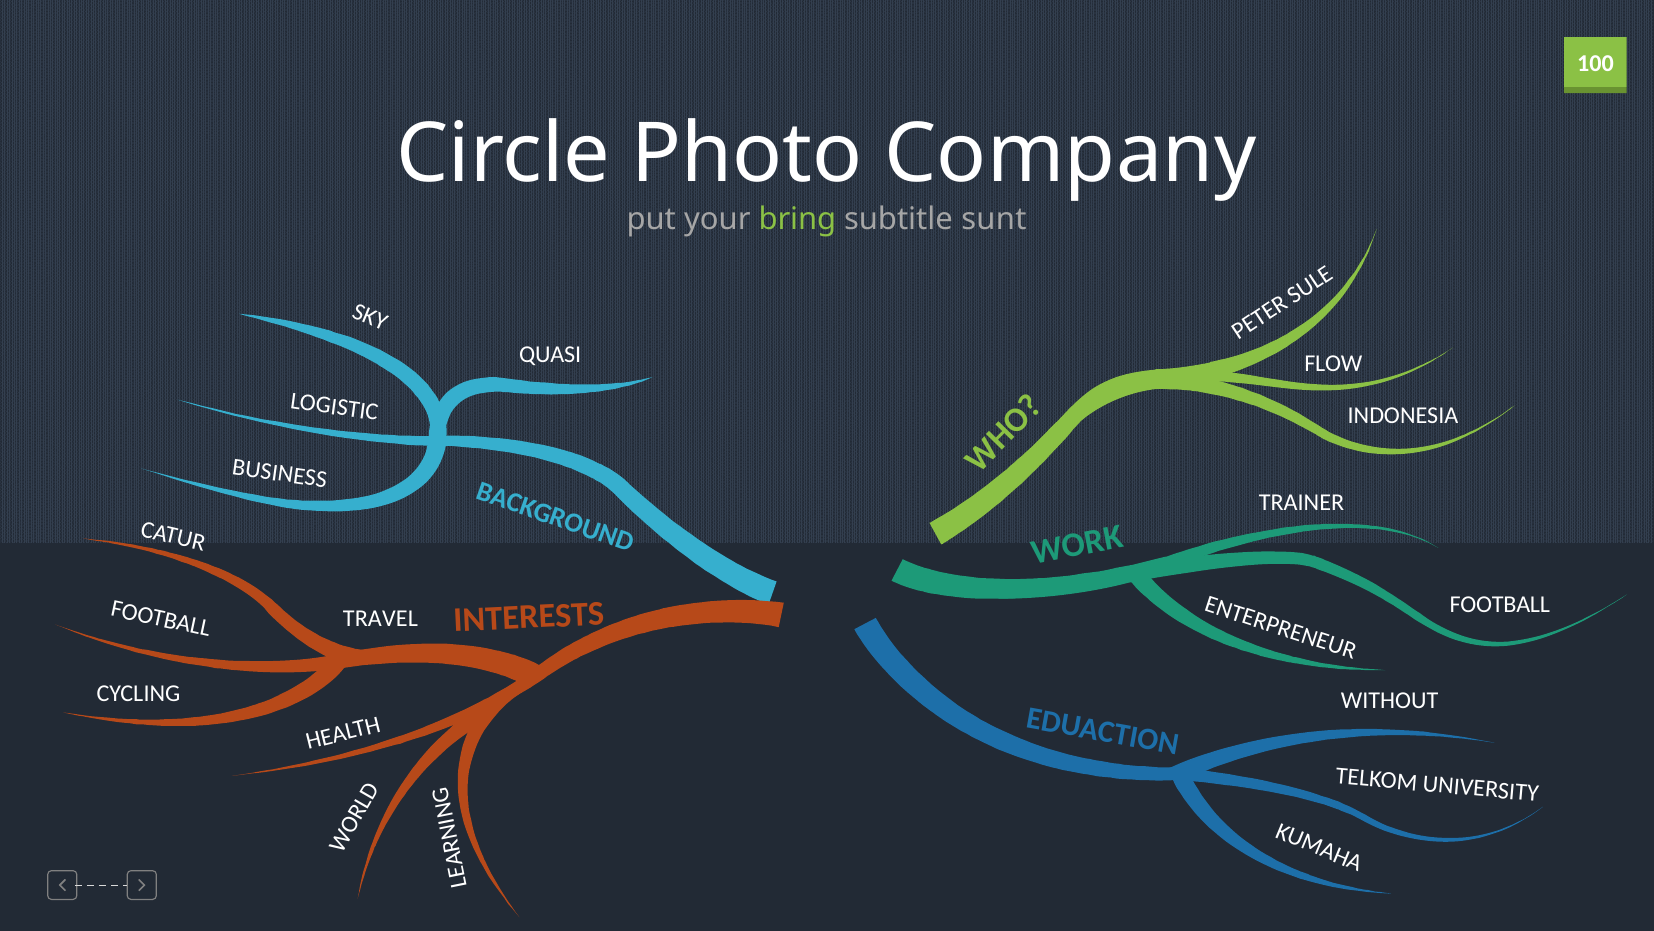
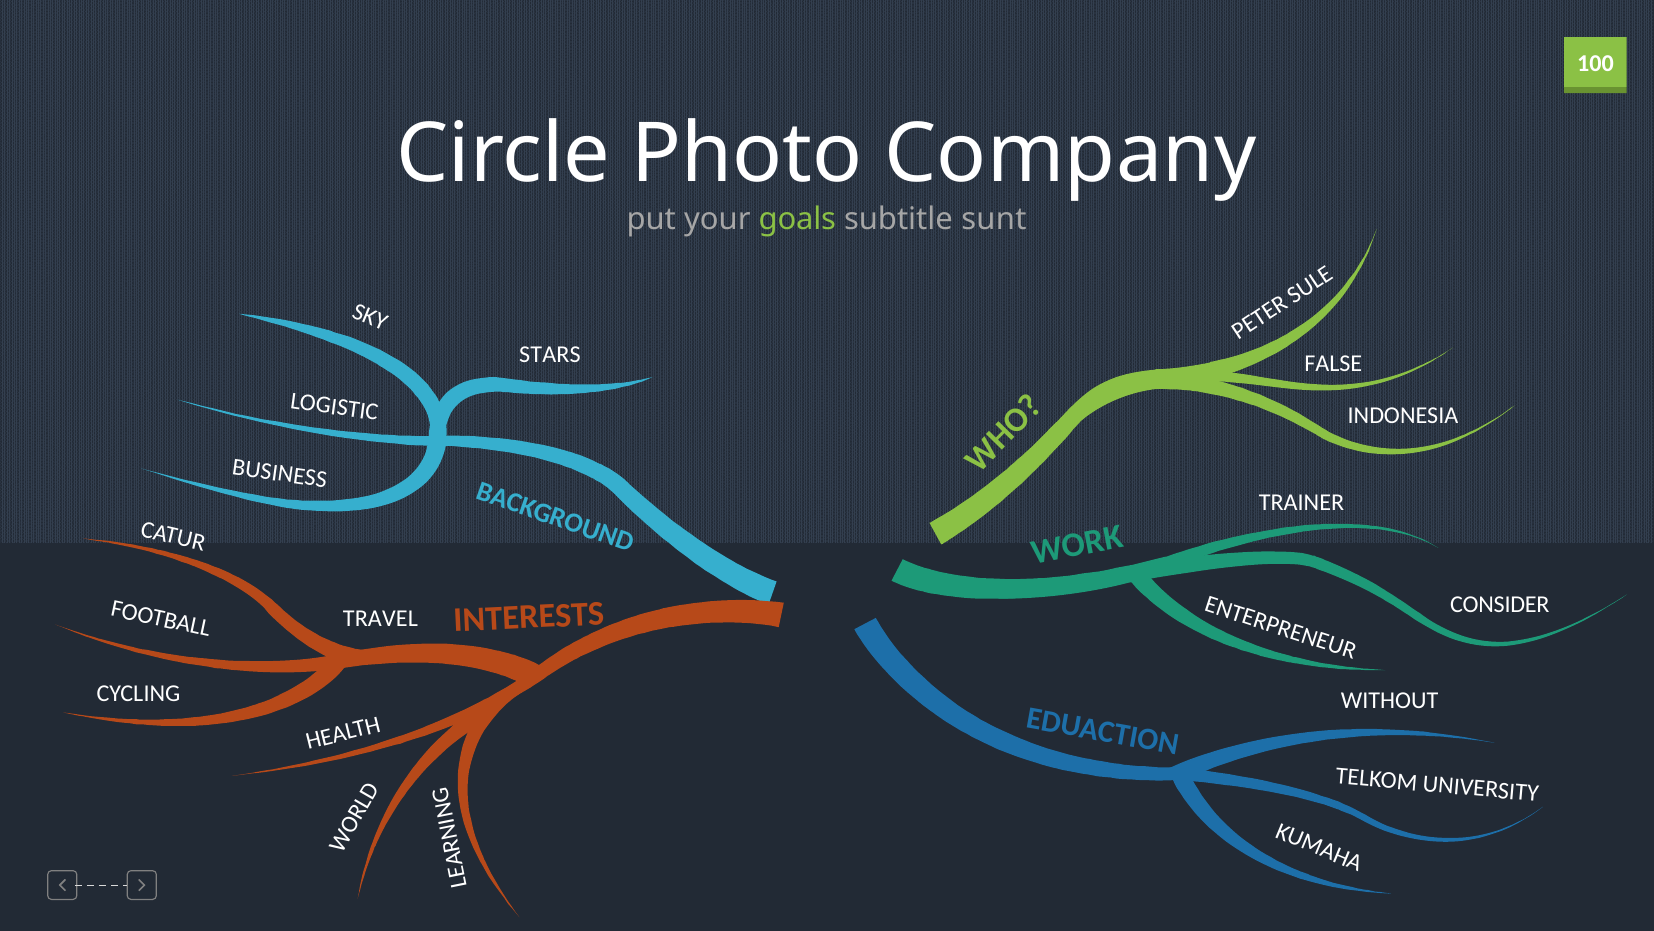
bring: bring -> goals (797, 219)
QUASI: QUASI -> STARS (550, 355)
FLOW: FLOW -> FALSE (1333, 363)
FOOTBALL: FOOTBALL -> CONSIDER (1500, 604)
